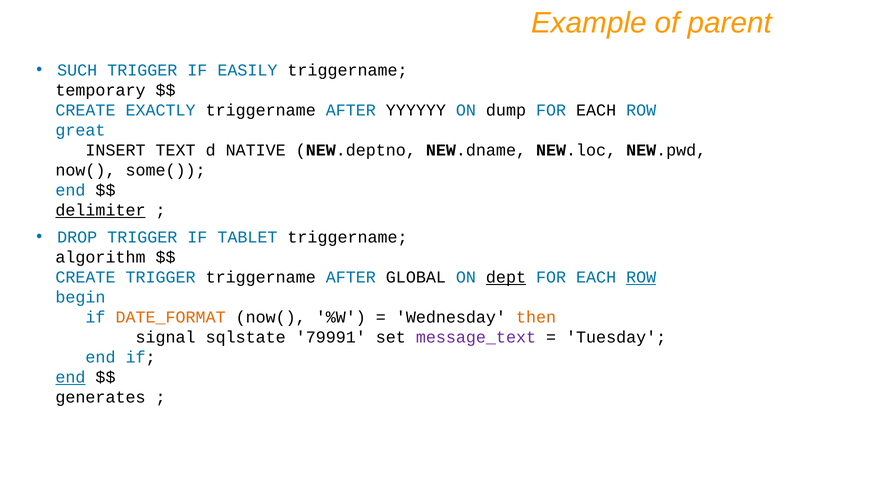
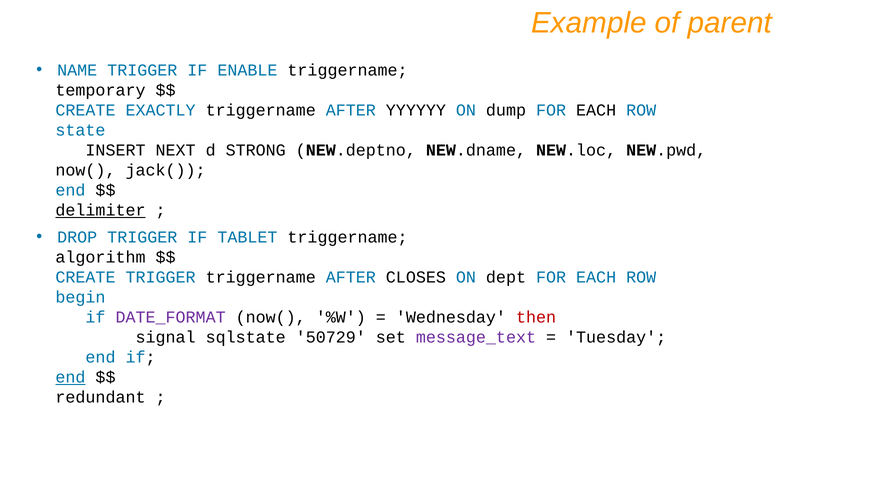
SUCH: SUCH -> NAME (77, 70)
EASILY: EASILY -> ENABLE (247, 70)
great: great -> state (80, 130)
TEXT: TEXT -> NEXT (176, 150)
NATIVE: NATIVE -> STRONG (256, 150)
some(: some( -> jack( (166, 170)
GLOBAL: GLOBAL -> CLOSES (416, 277)
dept underline: present -> none (506, 277)
ROW underline: present -> none (641, 277)
DATE_FORMAT colour: orange -> purple (171, 317)
then colour: orange -> red (536, 317)
79991: 79991 -> 50729 (331, 337)
generates: generates -> redundant (101, 397)
